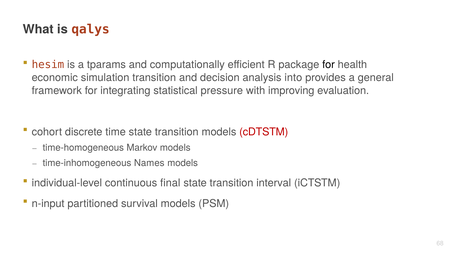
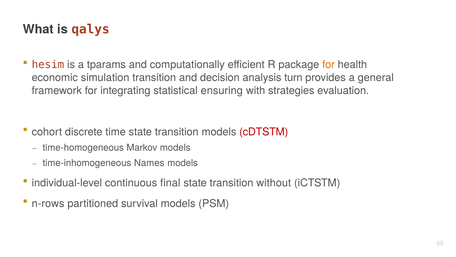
for colour: black -> orange (329, 65)
into: into -> turn (293, 78)
pressure: pressure -> ensuring (222, 91)
improving: improving -> strategies (291, 91)
interval: interval -> without (274, 183)
n-input: n-input -> n-rows (48, 203)
